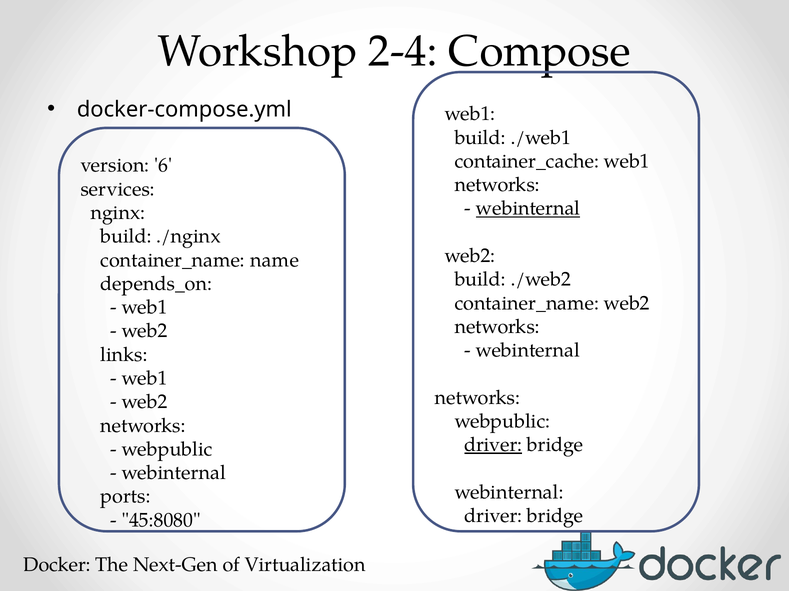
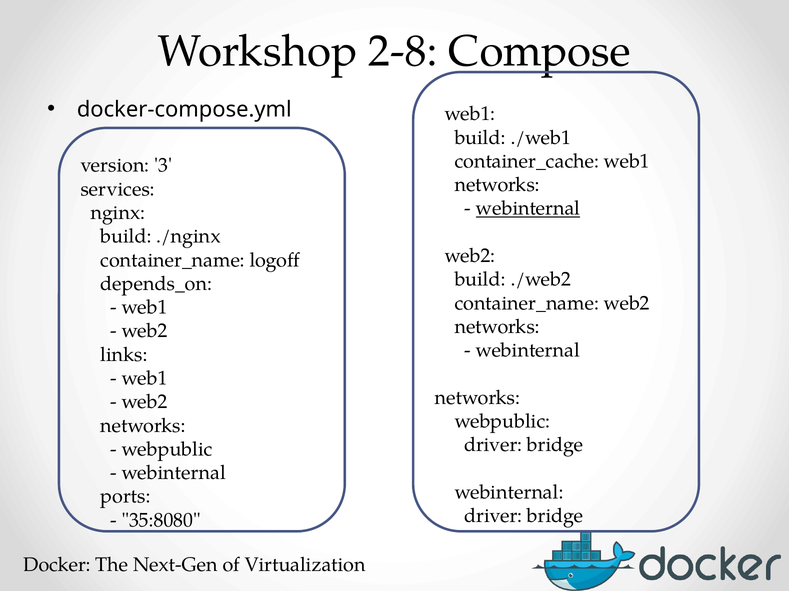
2-4: 2-4 -> 2-8 (403, 51)
6: 6 -> 3 (163, 166)
name: name -> logoff (275, 260)
driver underline: present -> none (493, 445)
45:8080: 45:8080 -> 35:8080 (161, 521)
